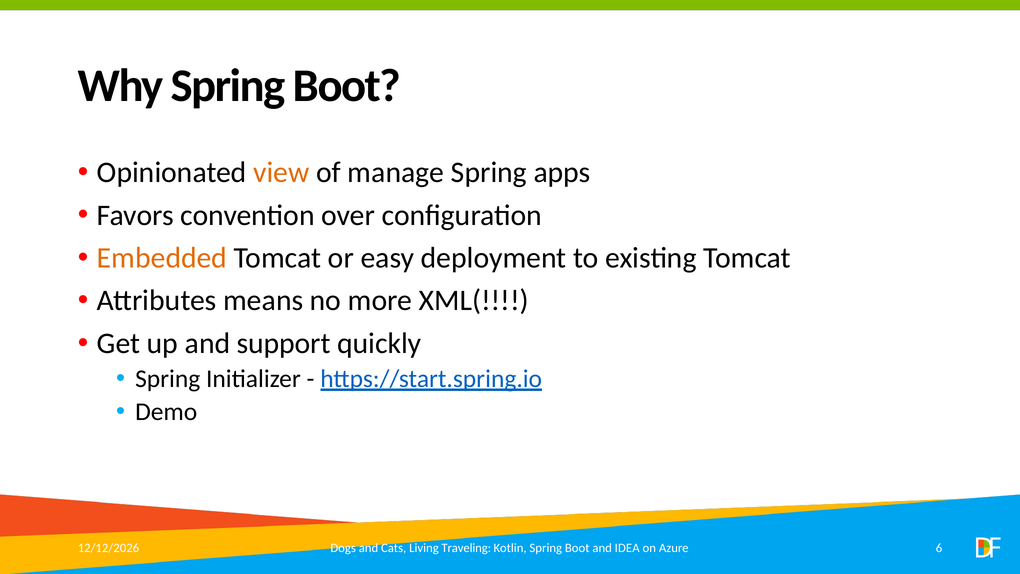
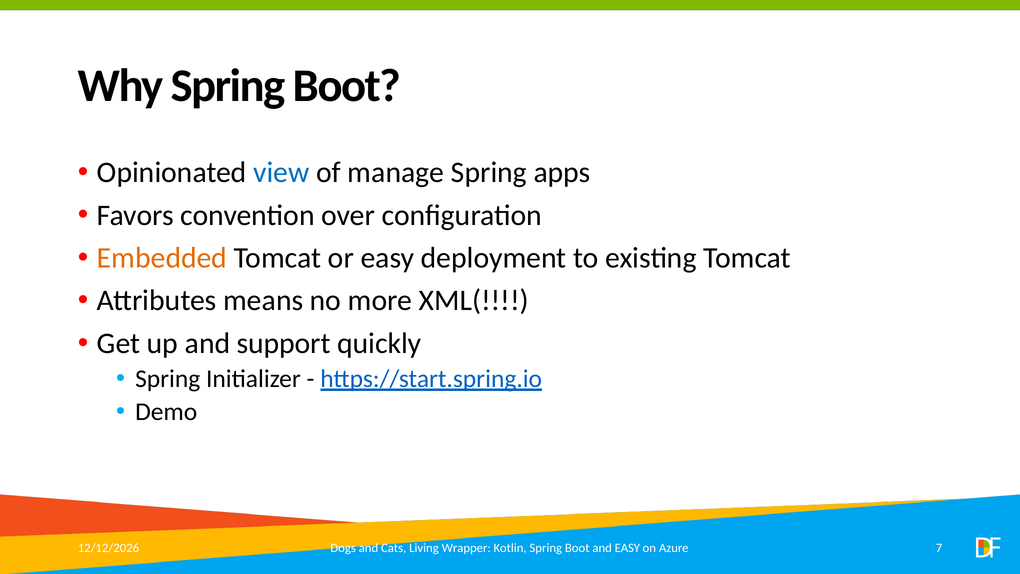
view colour: orange -> blue (281, 172)
Traveling: Traveling -> Wrapper (466, 548)
and IDEA: IDEA -> EASY (627, 548)
6: 6 -> 7 (939, 548)
